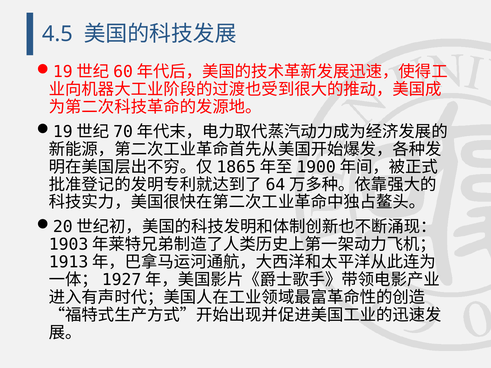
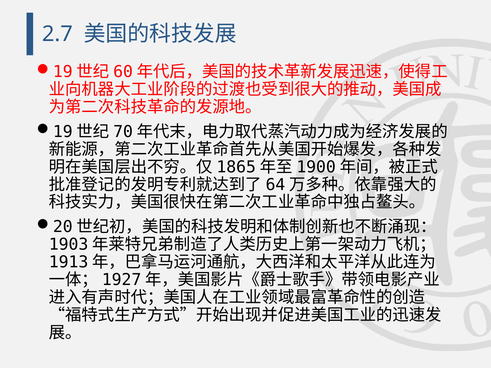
4.5: 4.5 -> 2.7 (57, 34)
